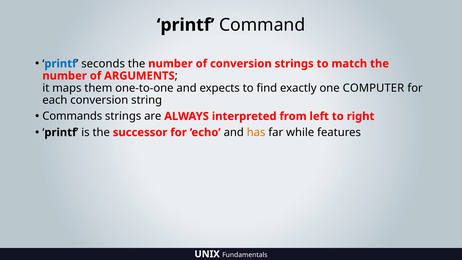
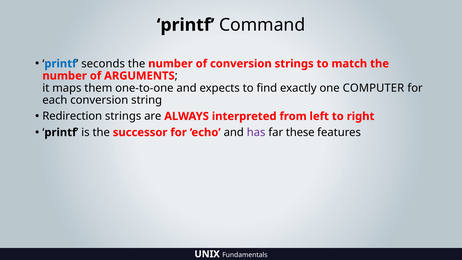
Commands: Commands -> Redirection (72, 116)
has colour: orange -> purple (256, 132)
while: while -> these (300, 132)
